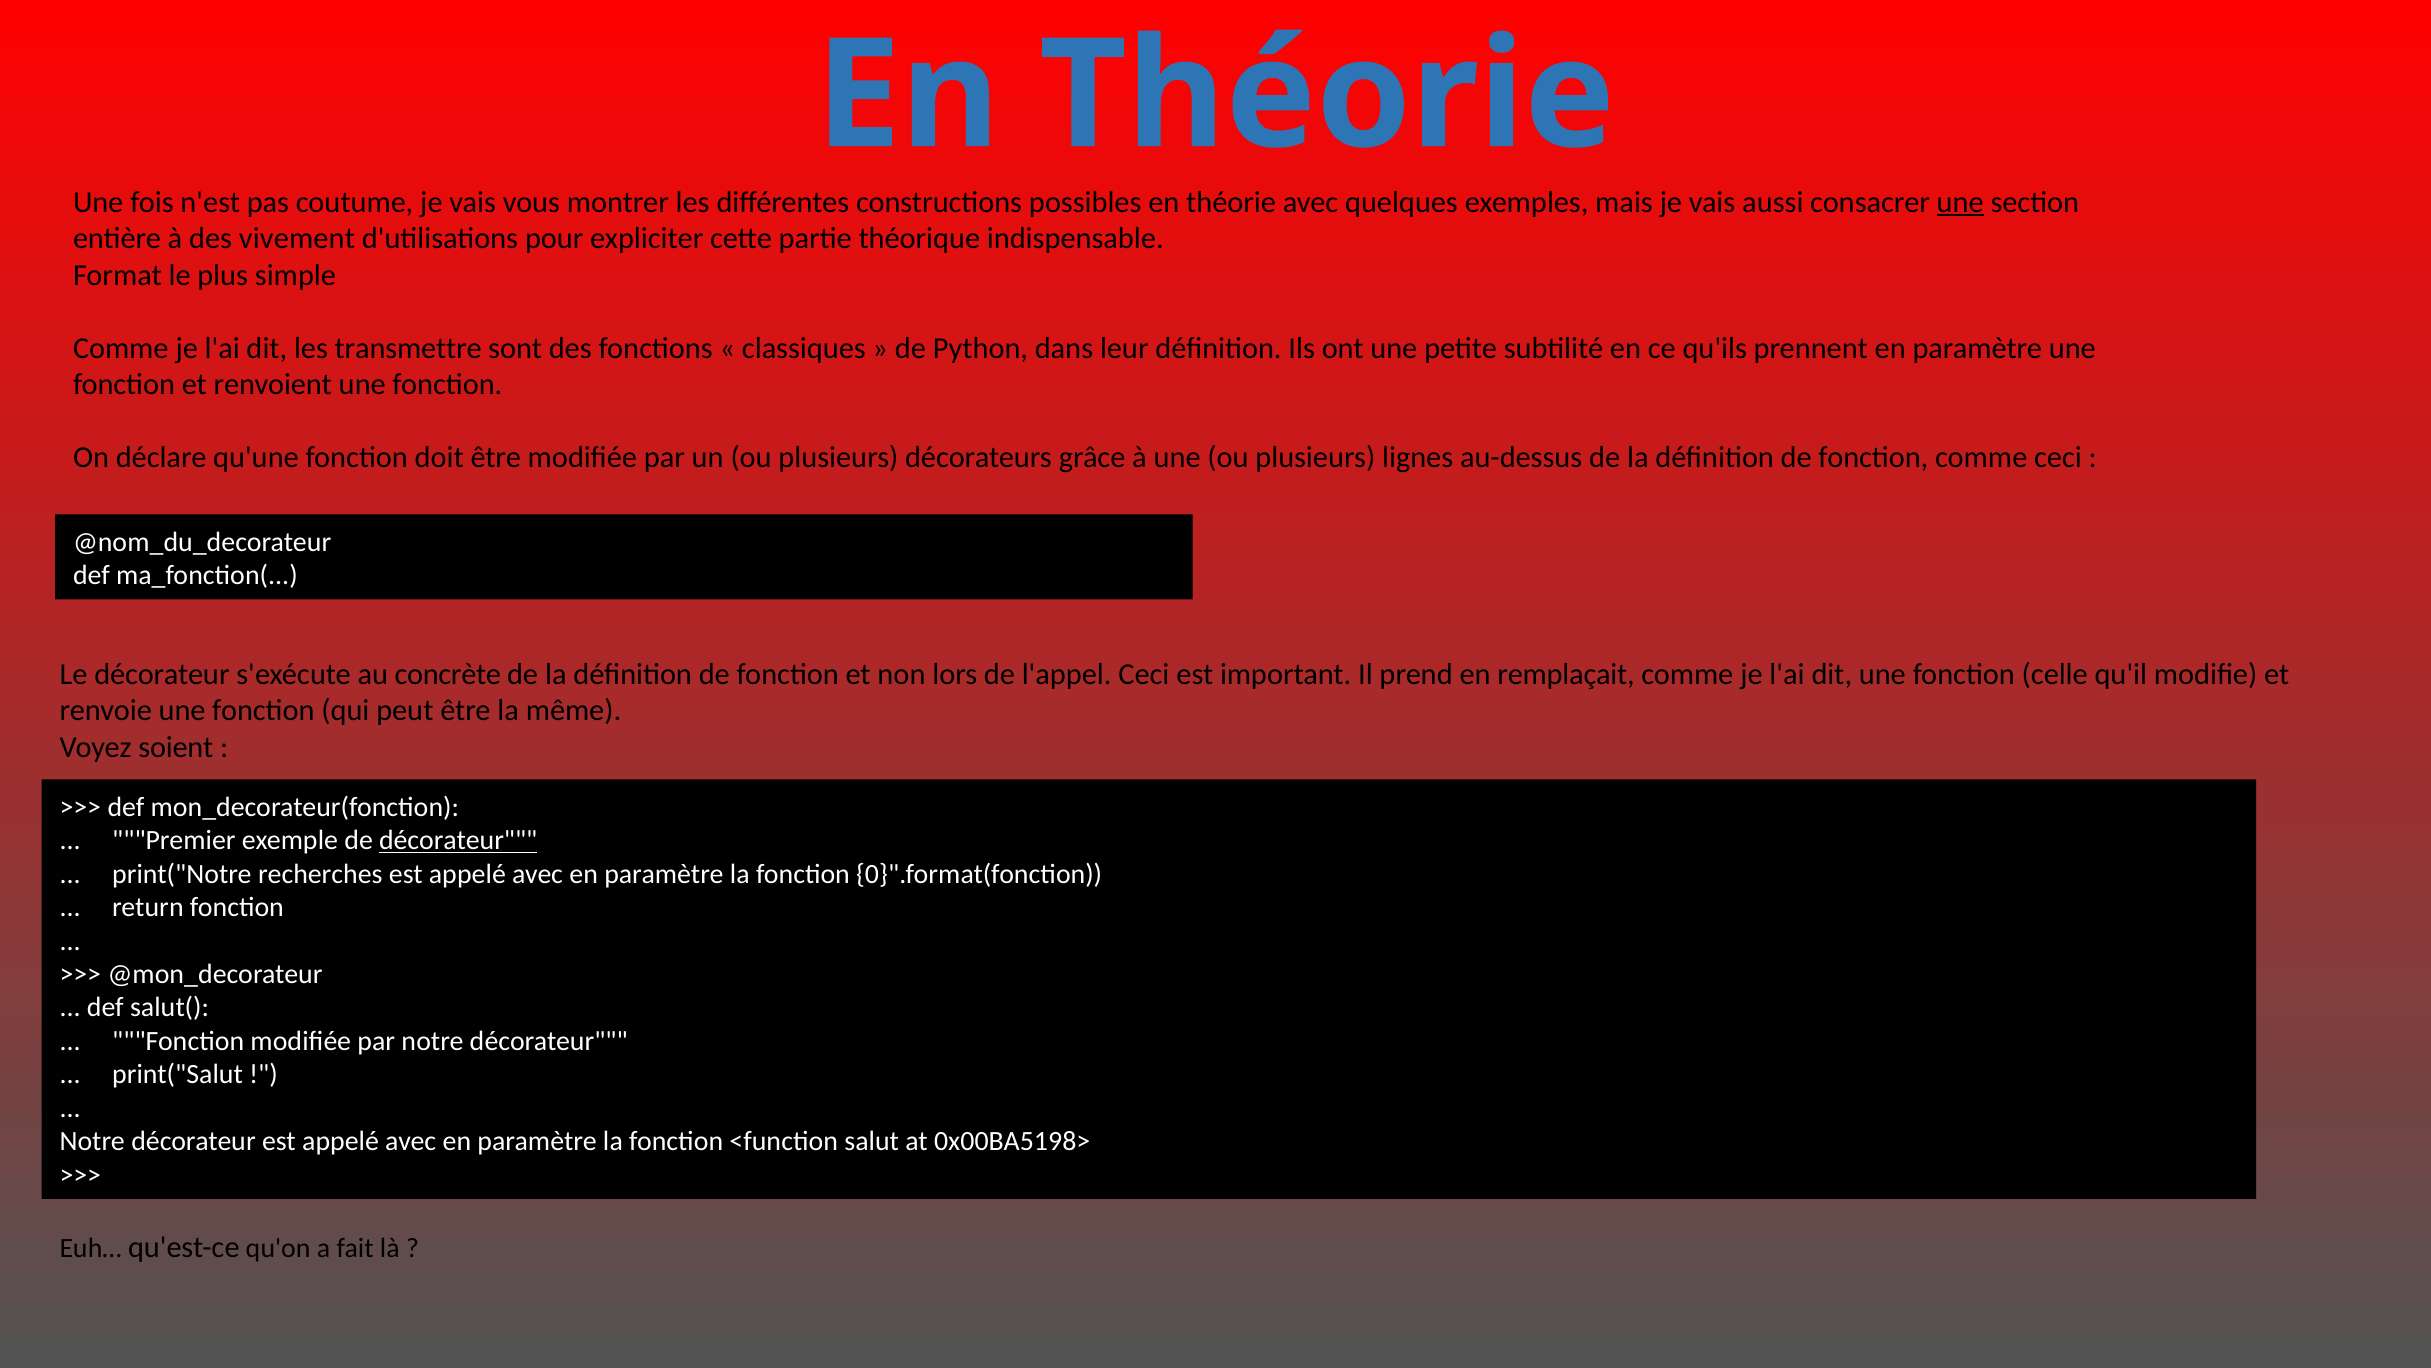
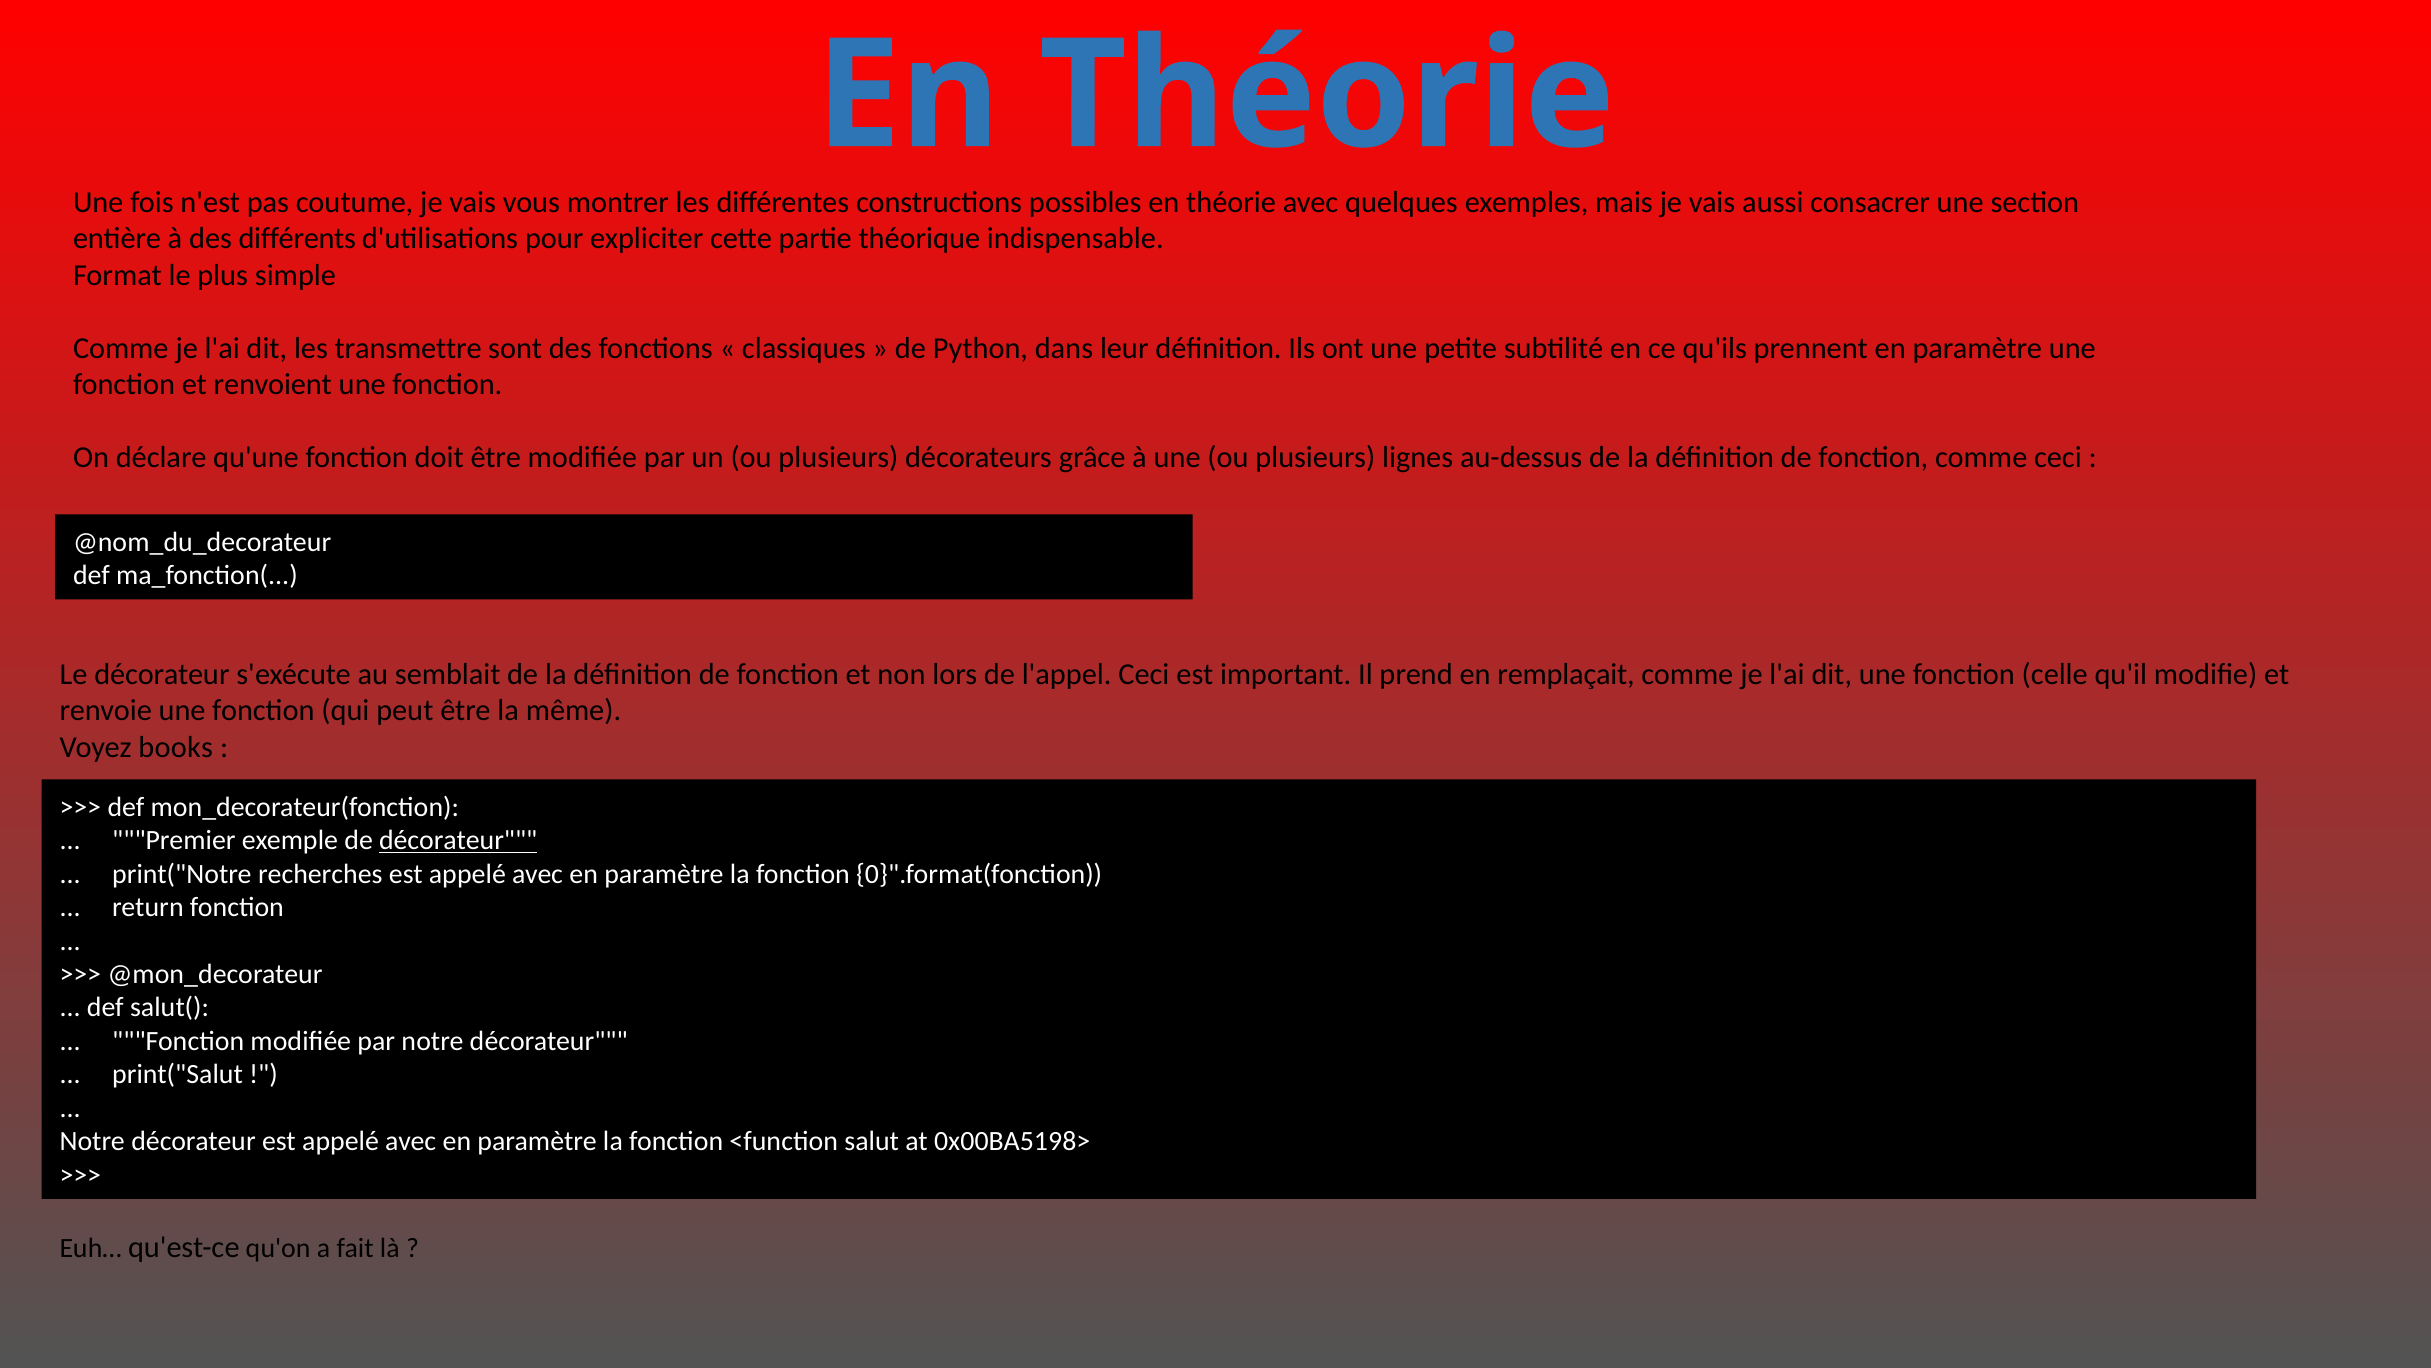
une underline: present -> none (1960, 202)
vivement: vivement -> différents (297, 239)
concrète: concrète -> semblait (448, 674)
soient: soient -> books (176, 747)
